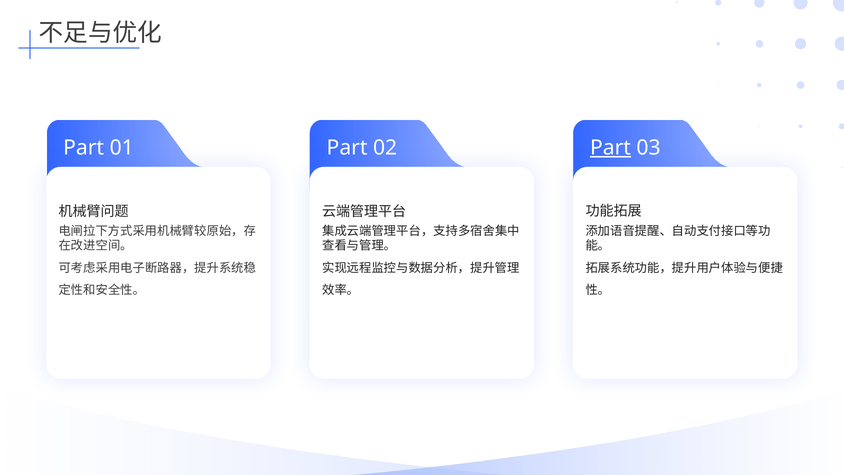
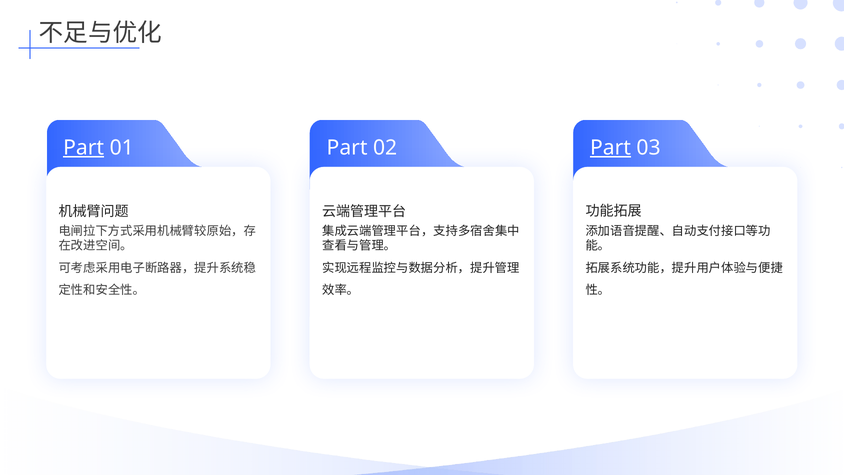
Part underline: none -> present (84, 148)
